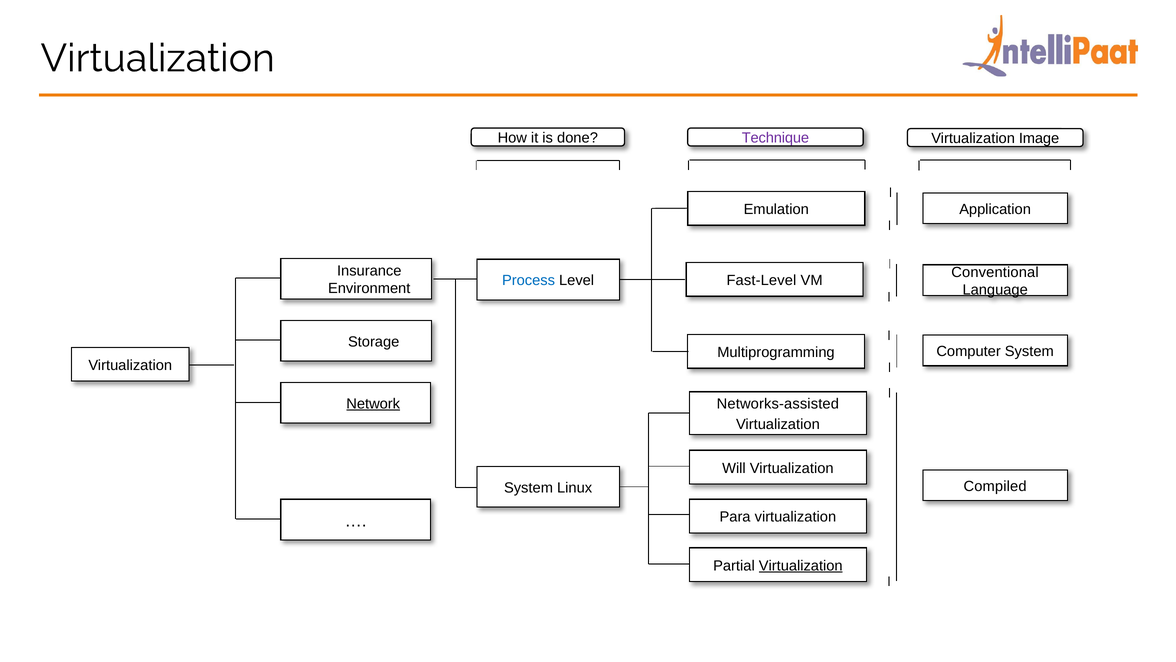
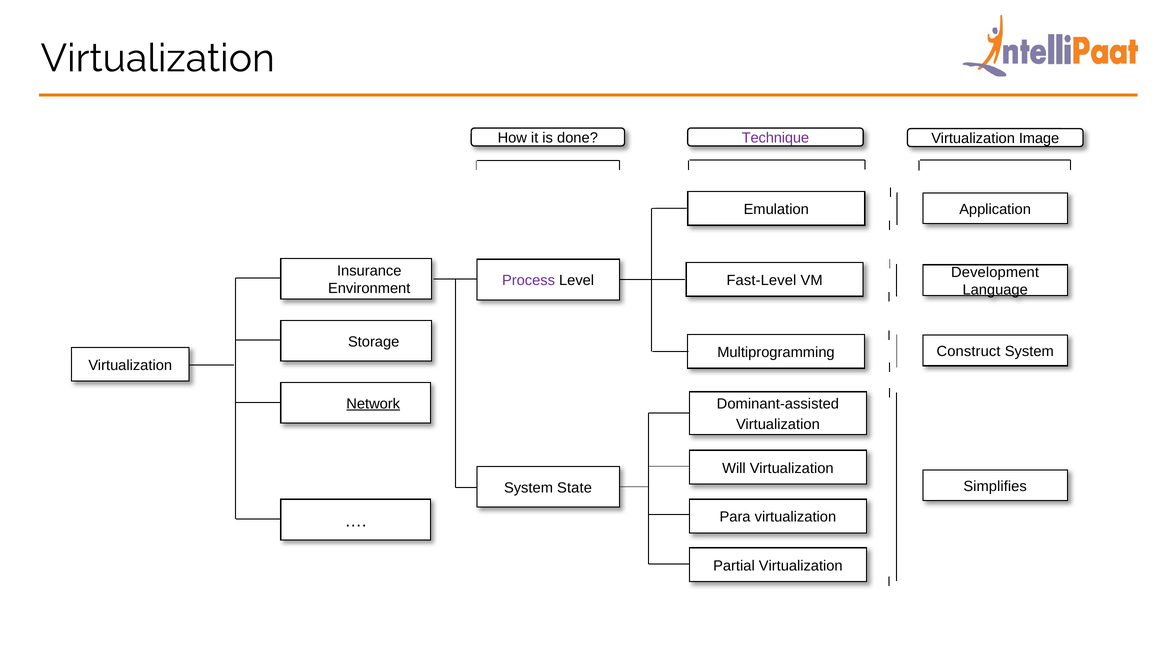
Conventional: Conventional -> Development (995, 272)
Process colour: blue -> purple (529, 280)
Computer: Computer -> Construct (969, 351)
Networks-assisted: Networks-assisted -> Dominant-assisted (778, 404)
Compiled: Compiled -> Simplifies (995, 486)
Linux: Linux -> State (575, 487)
Virtualization underline: present -> none (801, 565)
